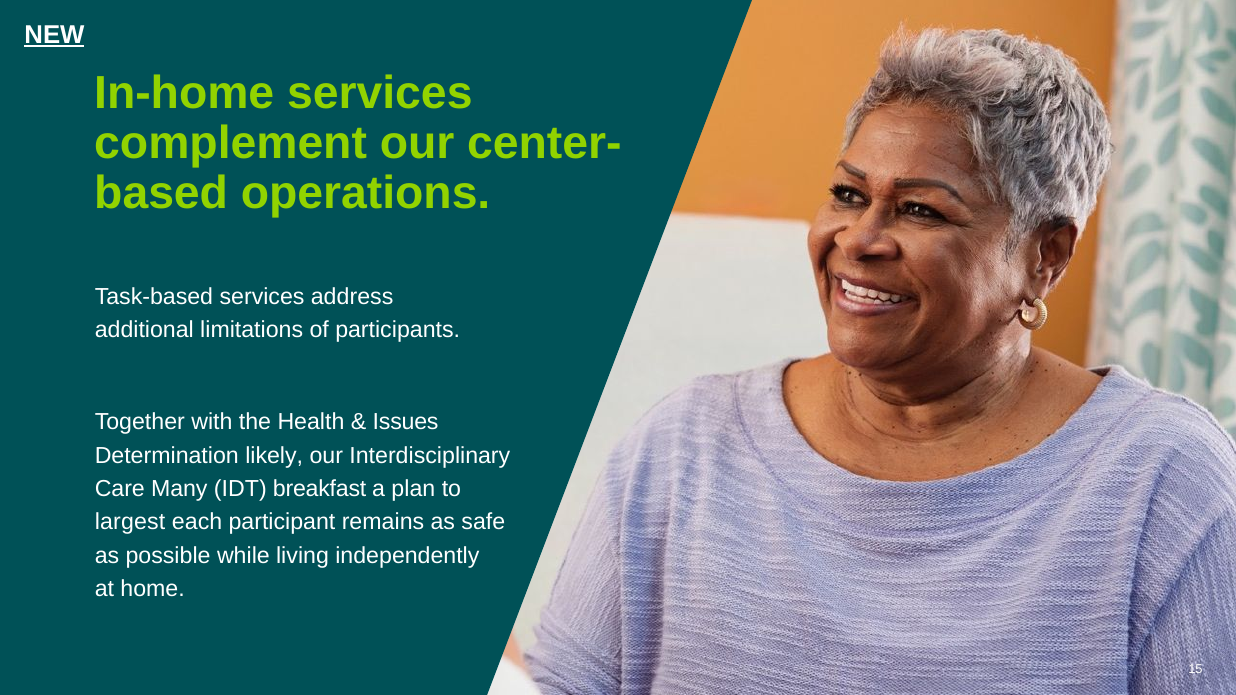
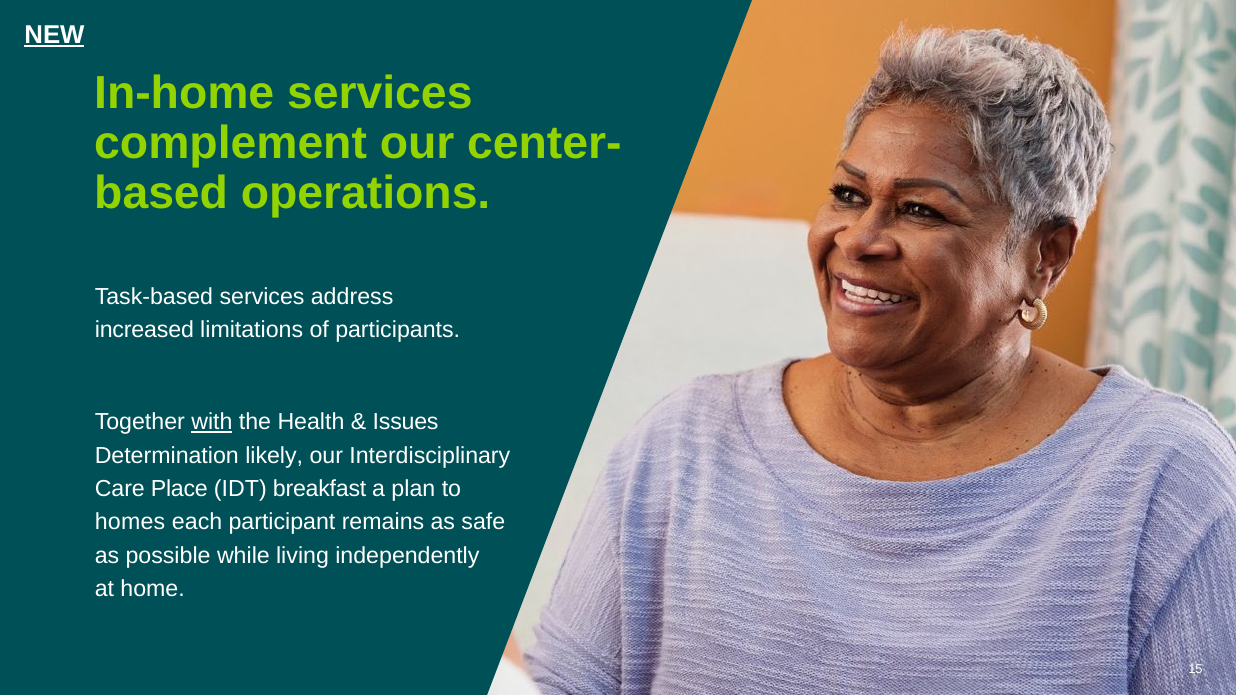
additional: additional -> increased (144, 330)
with underline: none -> present (212, 422)
Many: Many -> Place (179, 489)
largest: largest -> homes (130, 522)
